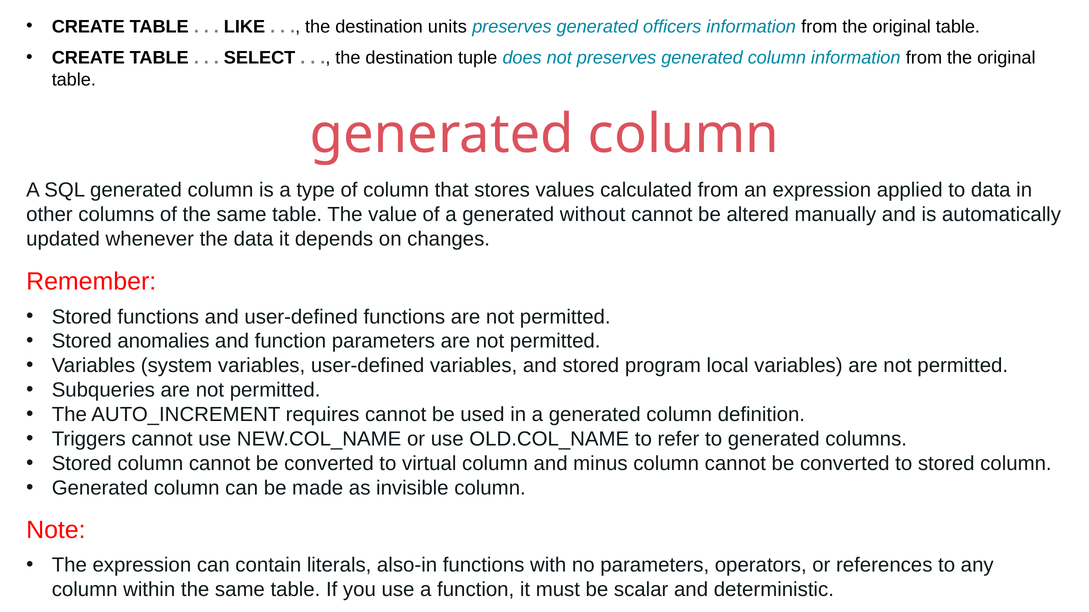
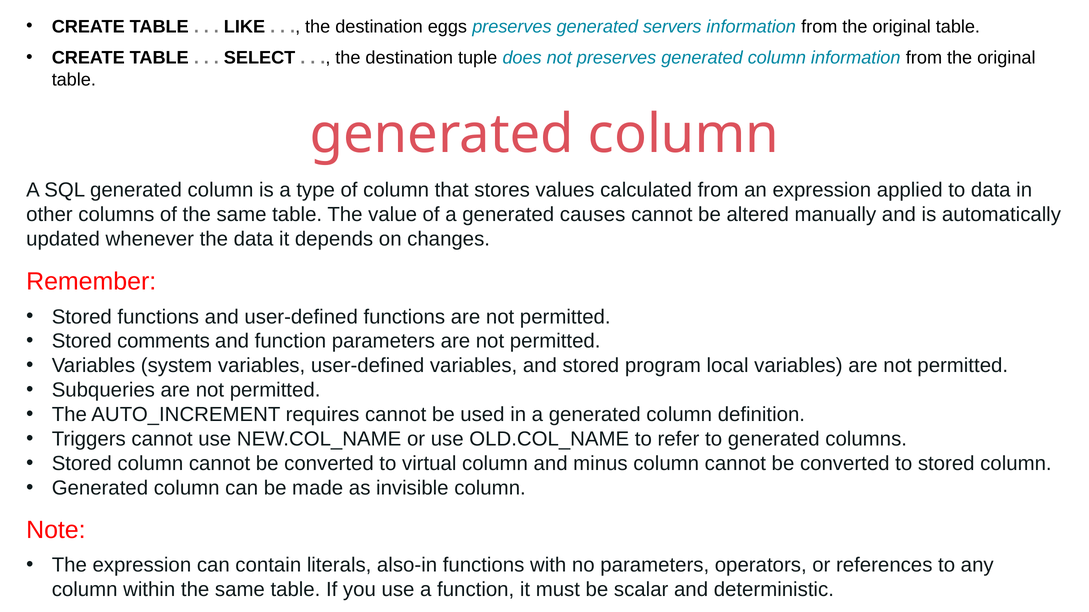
units: units -> eggs (447, 27)
officers: officers -> servers (672, 27)
without: without -> causes (593, 215)
anomalies: anomalies -> comments (164, 342)
